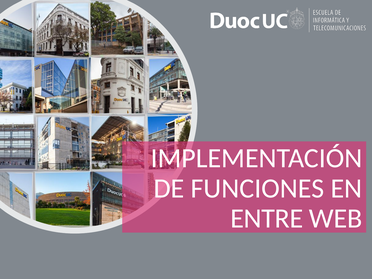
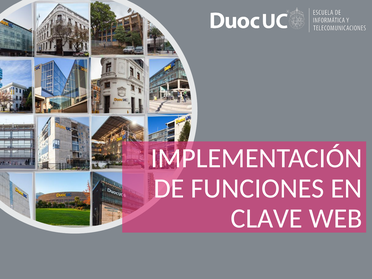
ENTRE: ENTRE -> CLAVE (267, 218)
